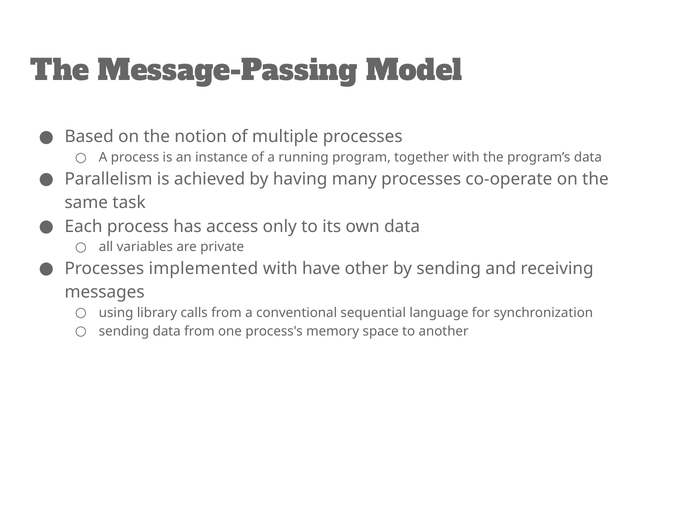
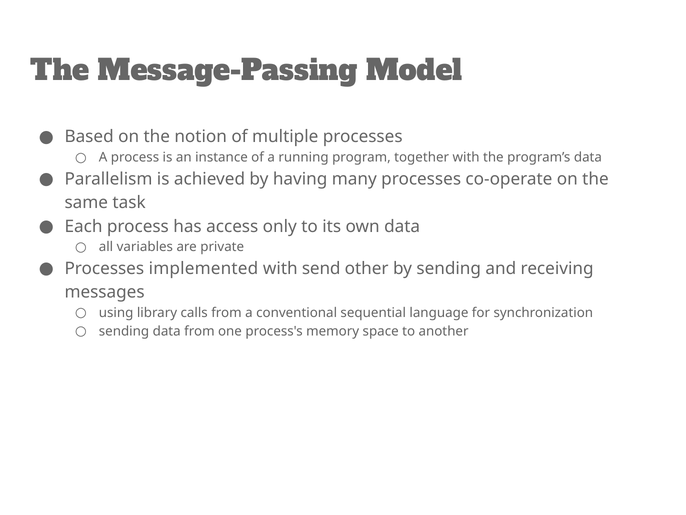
have: have -> send (321, 268)
